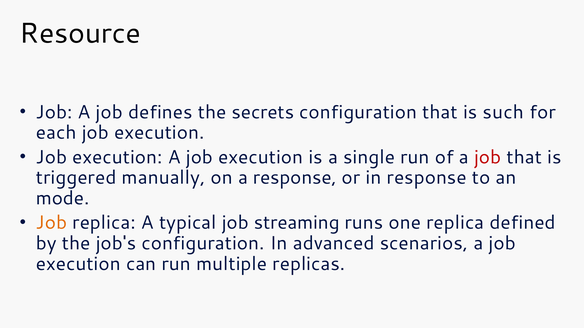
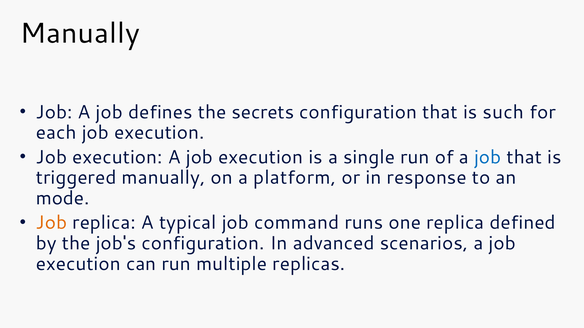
Resource: Resource -> Manually (80, 33)
job colour: red -> blue (488, 157)
a response: response -> platform (295, 178)
streaming: streaming -> command (297, 223)
